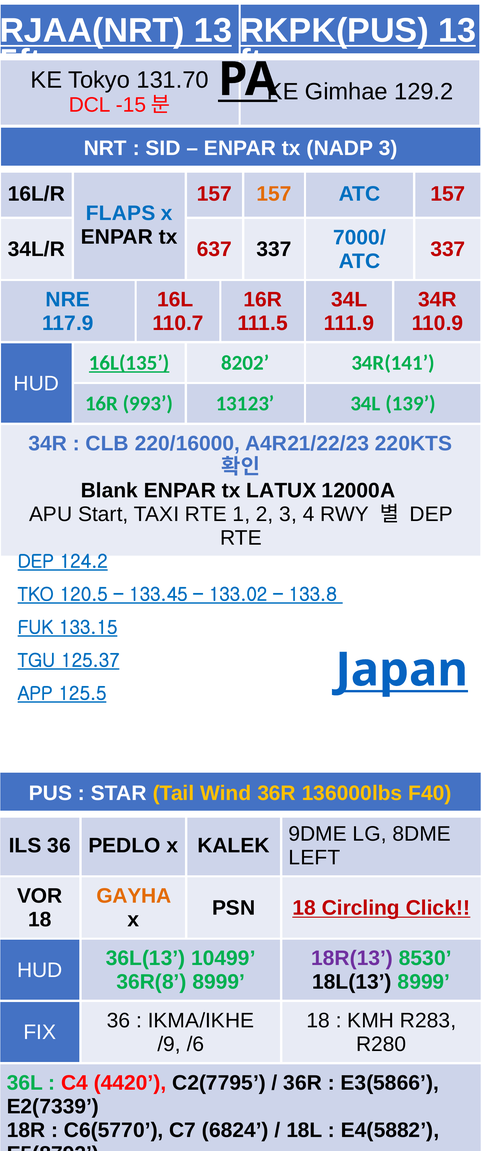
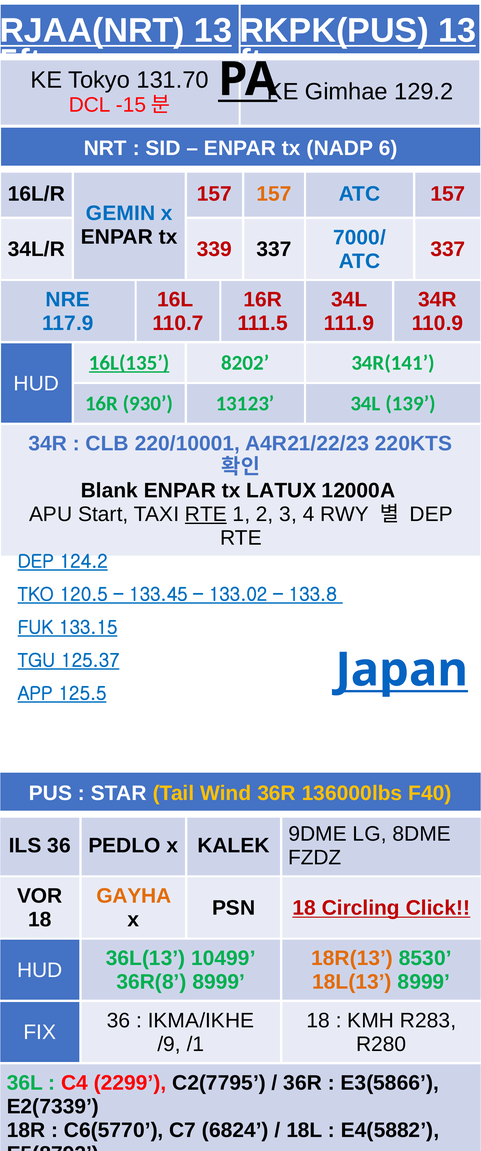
NADP 3: 3 -> 6 (388, 148)
FLAPS: FLAPS -> GEMIN (121, 213)
637: 637 -> 339 (214, 249)
993: 993 -> 930 (148, 404)
220/16000: 220/16000 -> 220/10001 (187, 443)
RTE underline: none -> present (206, 514)
LEFT: LEFT -> FZDZ (315, 857)
18R(13 colour: purple -> orange (352, 958)
18L(13 colour: black -> orange (352, 982)
/6: /6 -> /1 (195, 1044)
4420: 4420 -> 2299 (130, 1083)
